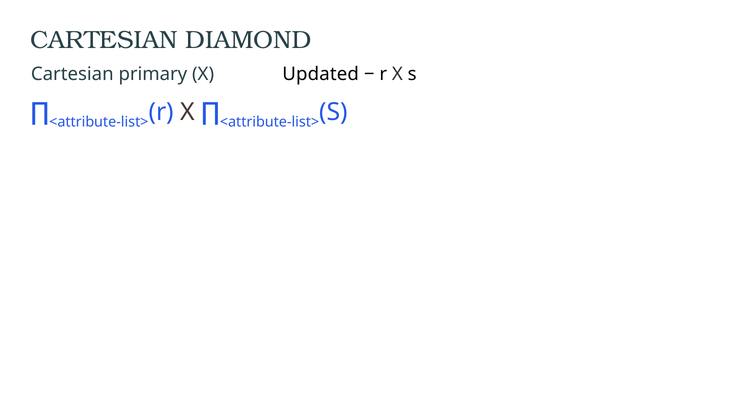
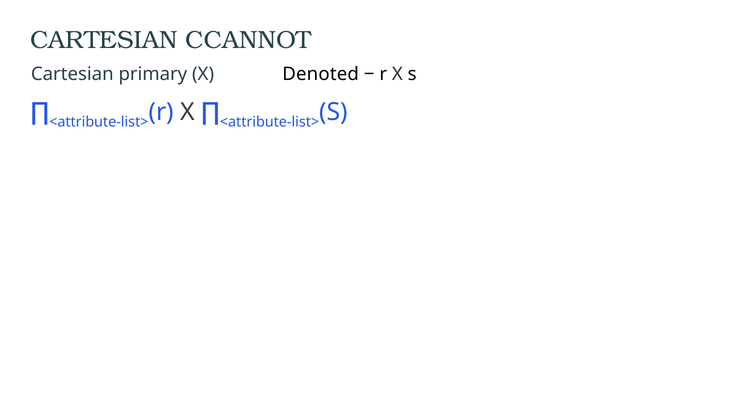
DIAMOND: DIAMOND -> CCANNOT (248, 40)
Updated: Updated -> Denoted (321, 74)
